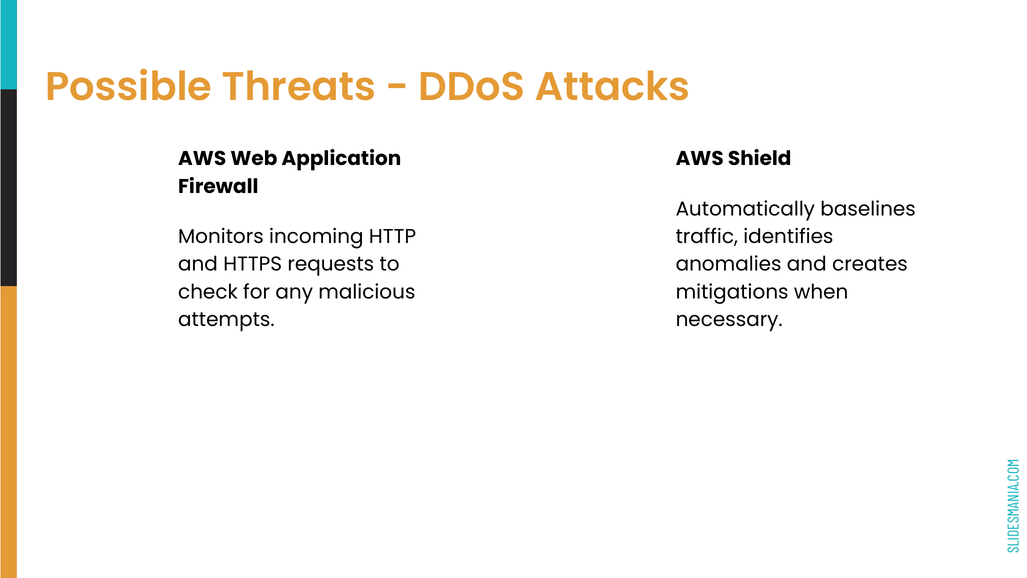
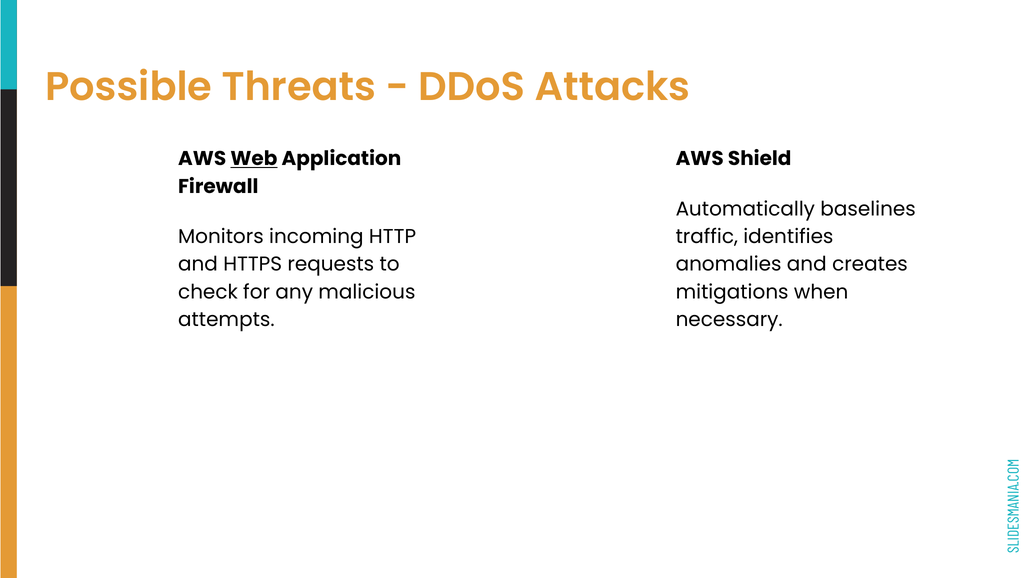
Web underline: none -> present (254, 159)
